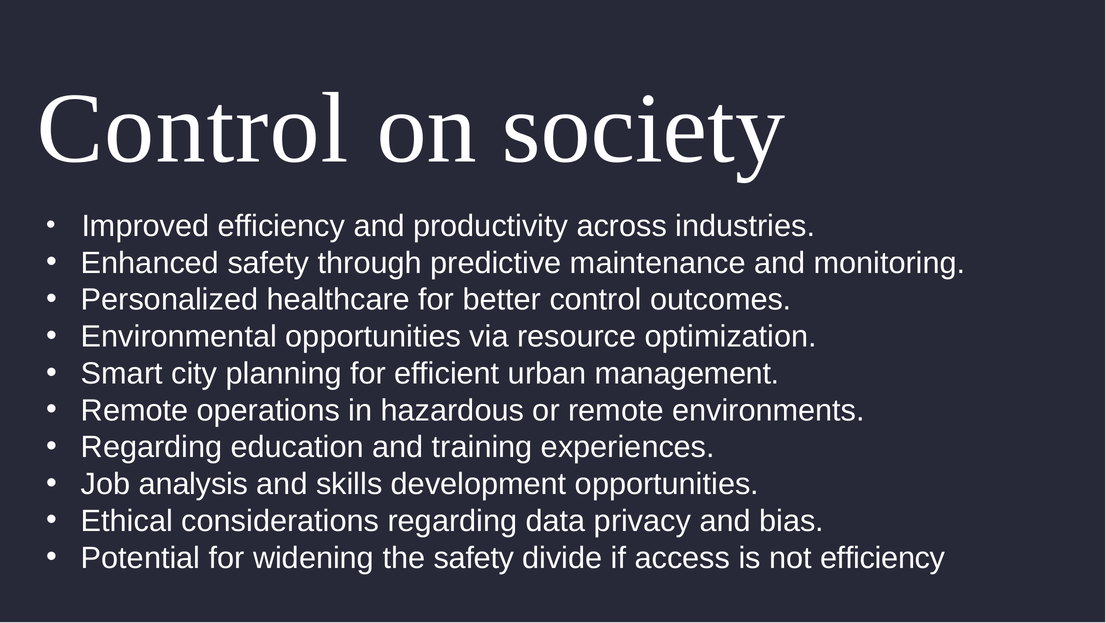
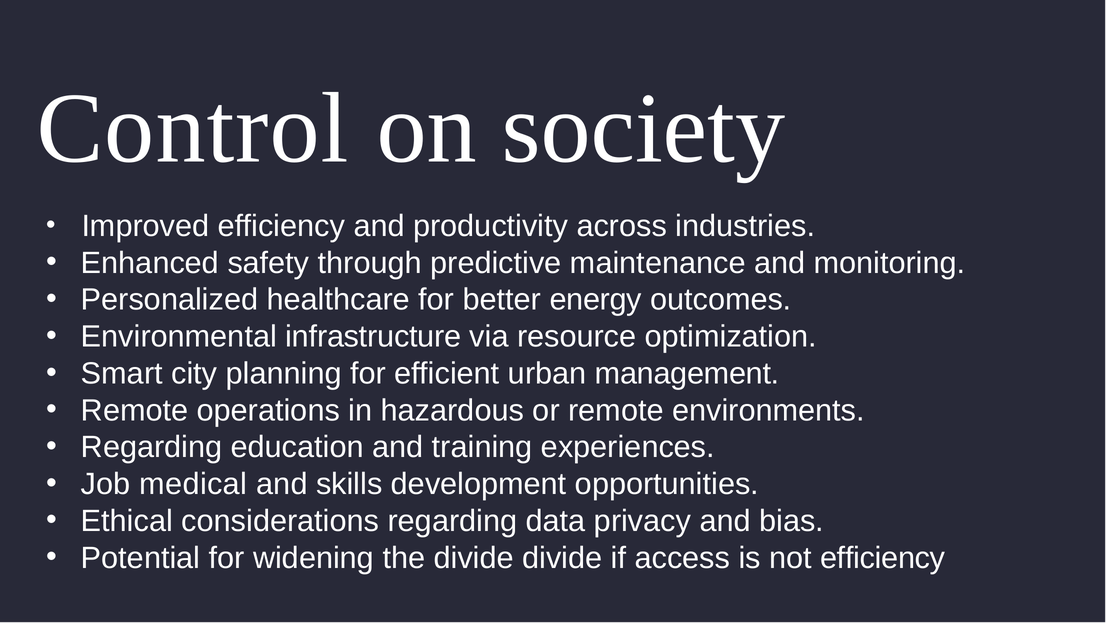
better control: control -> energy (596, 300)
Environmental opportunities: opportunities -> infrastructure (373, 336)
analysis: analysis -> medical (193, 484)
the safety: safety -> divide (474, 557)
